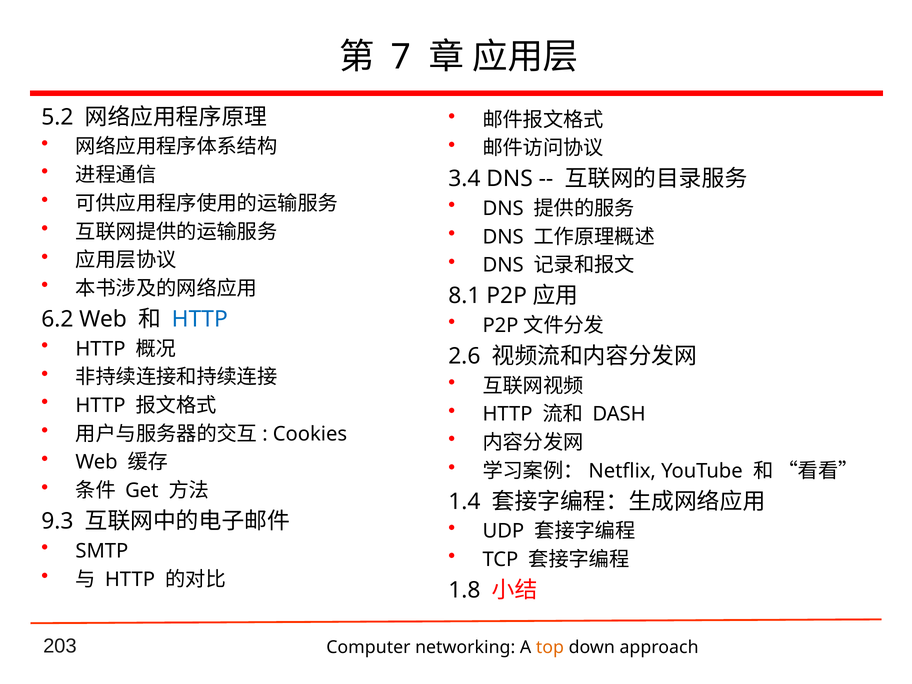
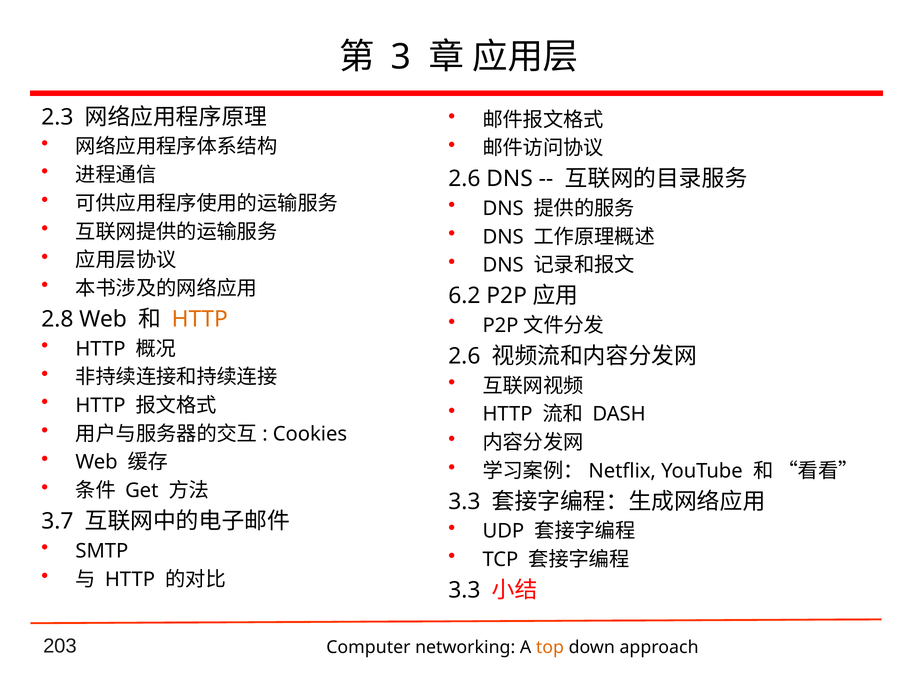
7: 7 -> 3 (401, 57)
5.2: 5.2 -> 2.3 (57, 117)
3.4: 3.4 -> 2.6 (464, 179)
8.1: 8.1 -> 6.2 (464, 296)
6.2: 6.2 -> 2.8 (57, 319)
HTTP colour: blue -> orange (200, 319)
1.4: 1.4 -> 3.3 (464, 502)
9.3: 9.3 -> 3.7 (57, 521)
1.8: 1.8 -> 3.3 (464, 590)
